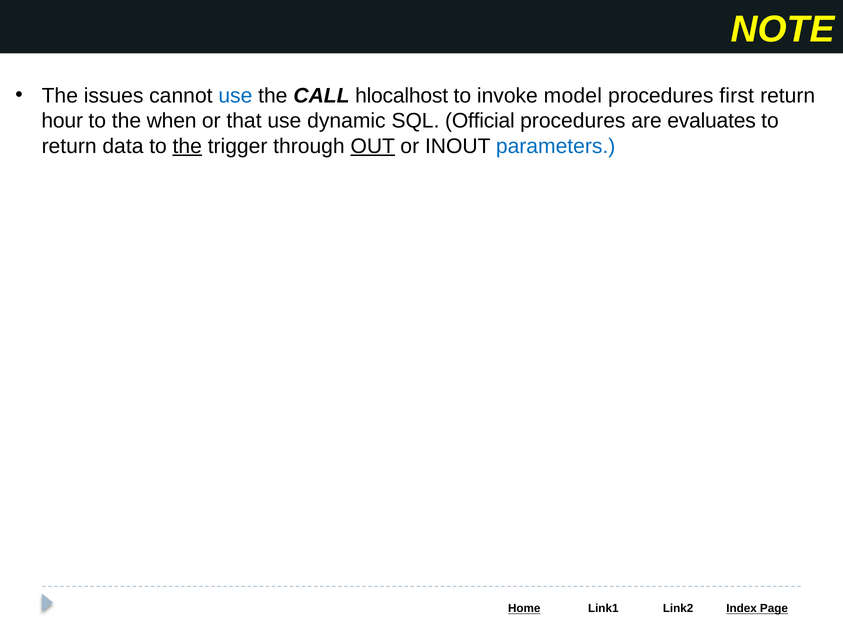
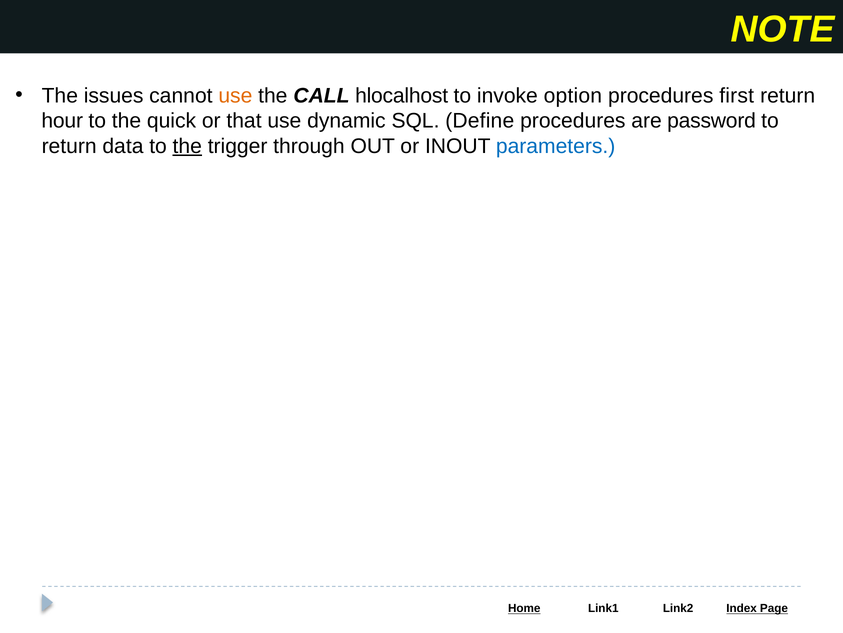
use colour: blue -> orange (235, 96)
model: model -> option (573, 96)
when: when -> quick (172, 121)
Official: Official -> Define (480, 121)
evaluates: evaluates -> password (712, 121)
OUT underline: present -> none (373, 146)
